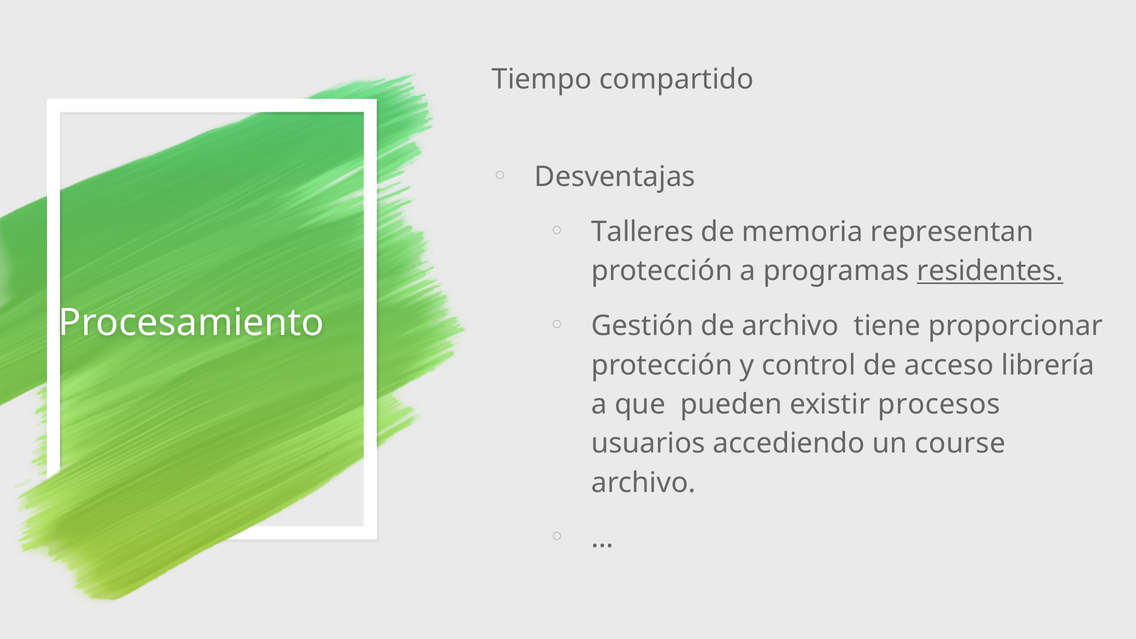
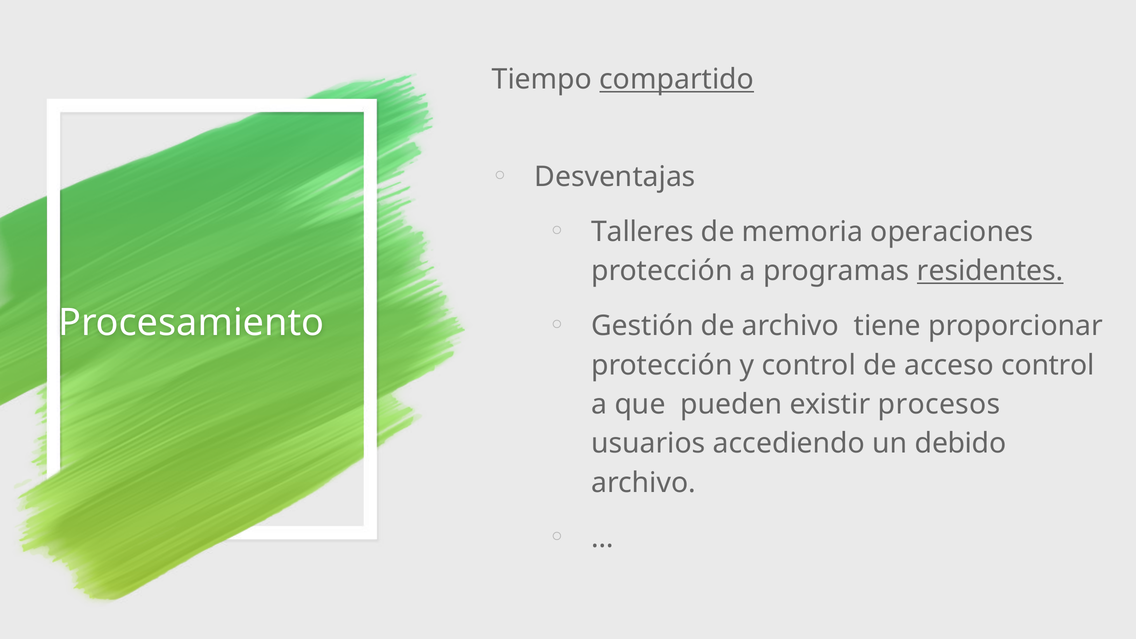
compartido underline: none -> present (677, 80)
representan: representan -> operaciones (952, 232)
acceso librería: librería -> control (1048, 365)
course: course -> debido (961, 444)
